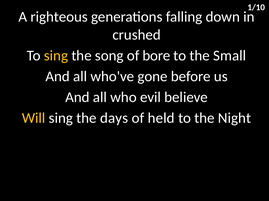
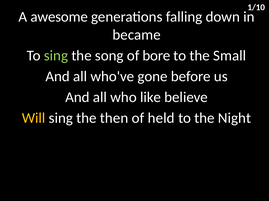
righteous: righteous -> awesome (59, 17)
crushed: crushed -> became (137, 35)
sing colour: yellow -> light green (56, 56)
evil: evil -> like (151, 98)
days: days -> then (114, 119)
